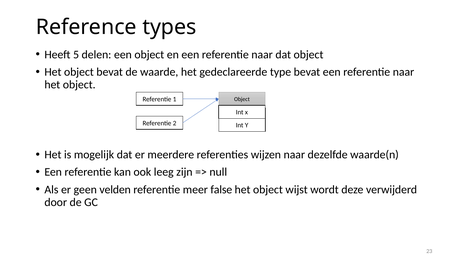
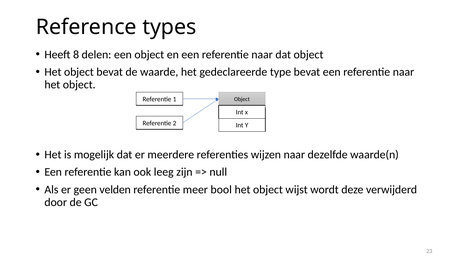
5: 5 -> 8 (76, 55)
false: false -> bool (221, 190)
